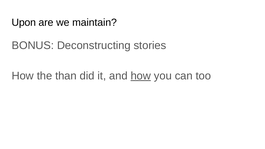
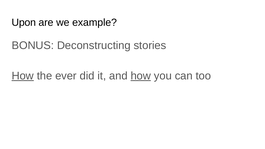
maintain: maintain -> example (95, 22)
How underline: none -> present (23, 76)
than: than -> ever (66, 76)
